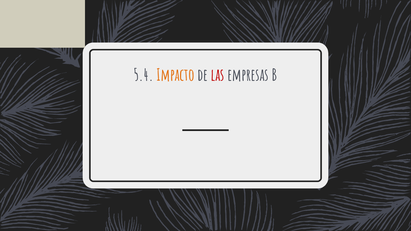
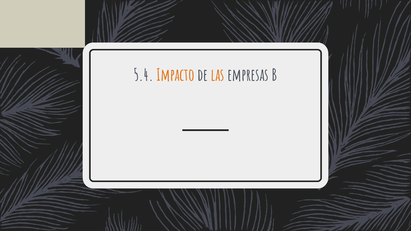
las colour: red -> orange (218, 75)
